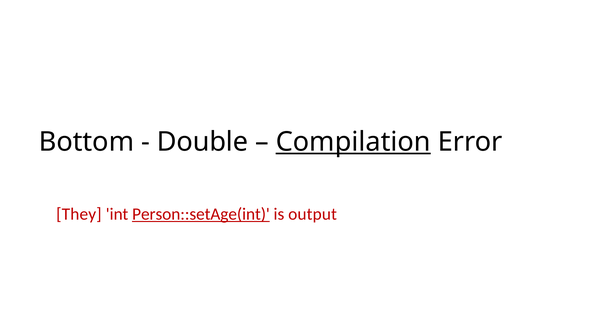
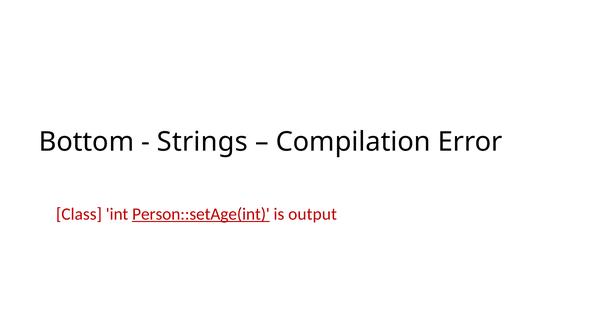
Double: Double -> Strings (202, 142)
Compilation underline: present -> none (353, 142)
They: They -> Class (79, 214)
